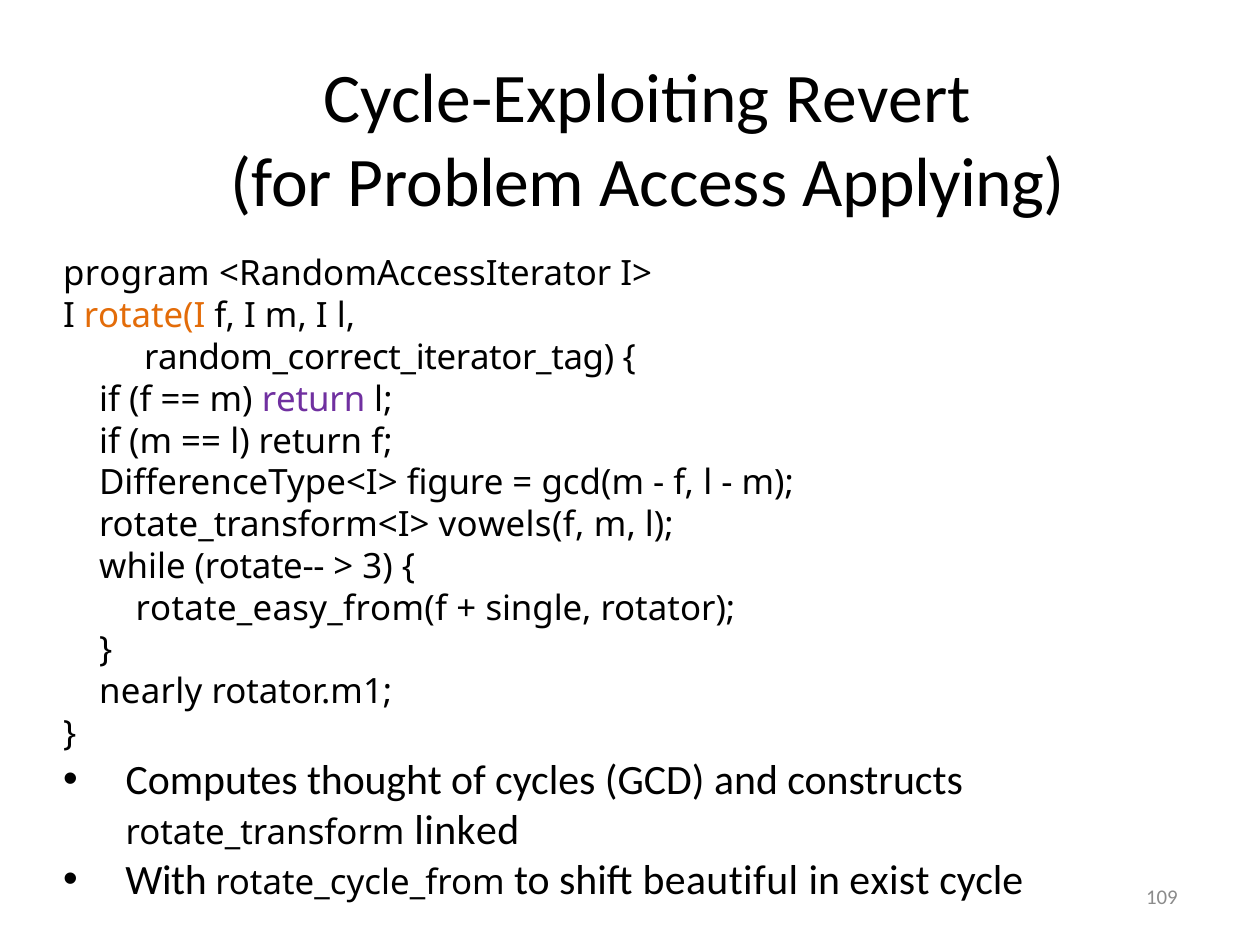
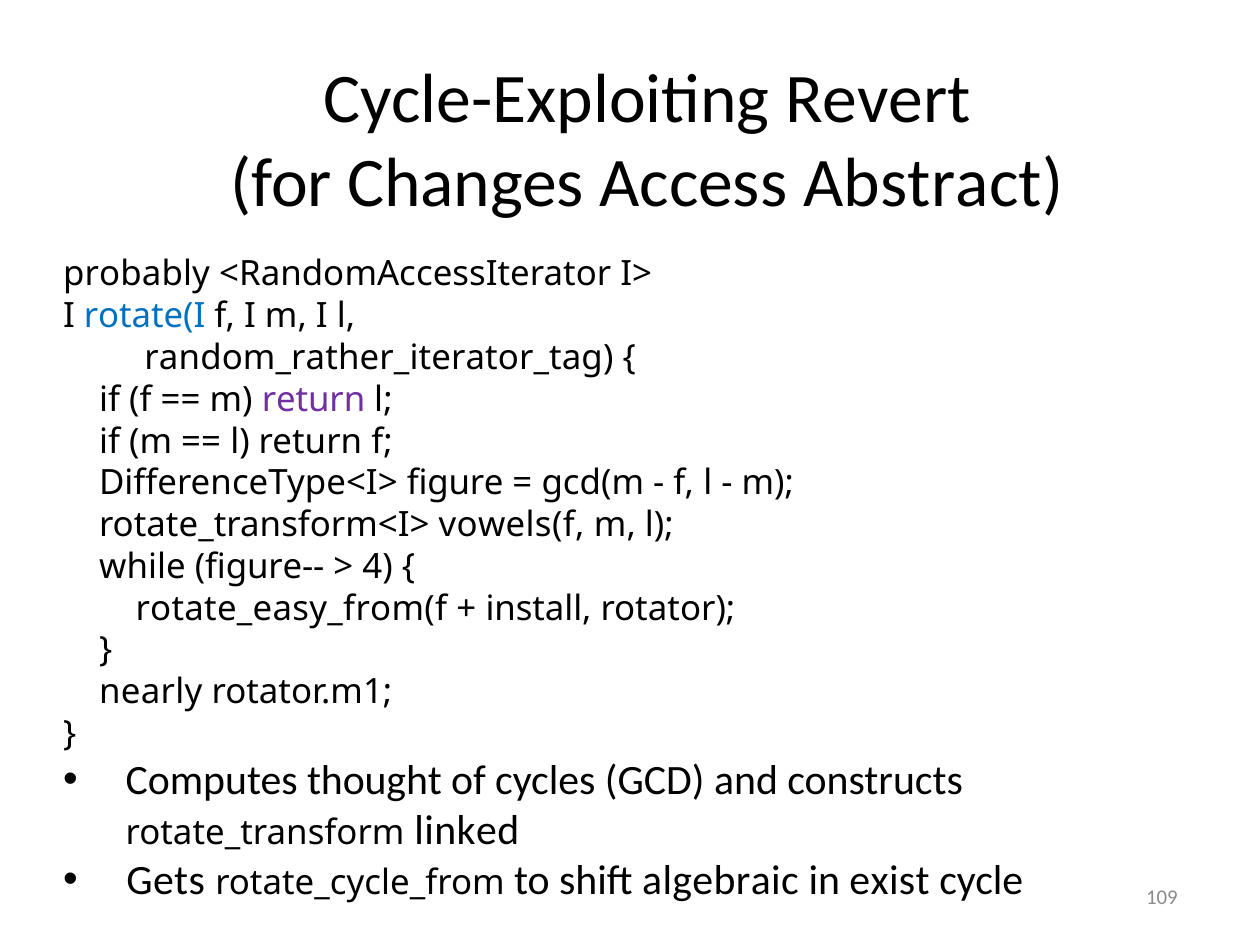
Problem: Problem -> Changes (466, 183)
Applying: Applying -> Abstract (933, 183)
program: program -> probably (136, 274)
rotate(I colour: orange -> blue (145, 316)
random_correct_iterator_tag: random_correct_iterator_tag -> random_rather_iterator_tag (379, 358)
rotate--: rotate-- -> figure-- (260, 567)
3: 3 -> 4 (378, 567)
single: single -> install (539, 609)
With: With -> Gets (166, 881)
beautiful: beautiful -> algebraic (720, 881)
